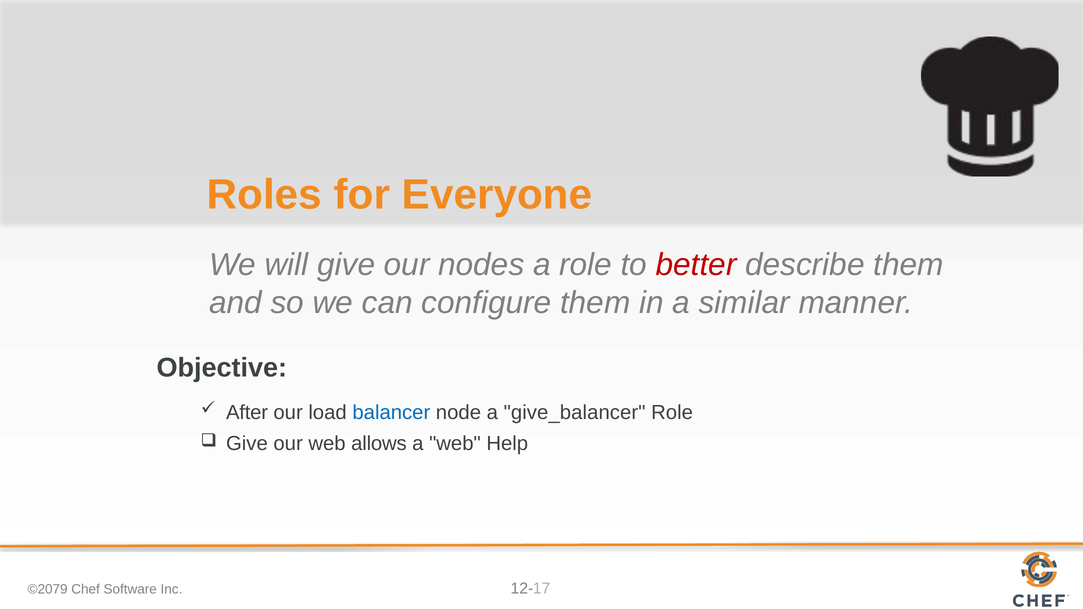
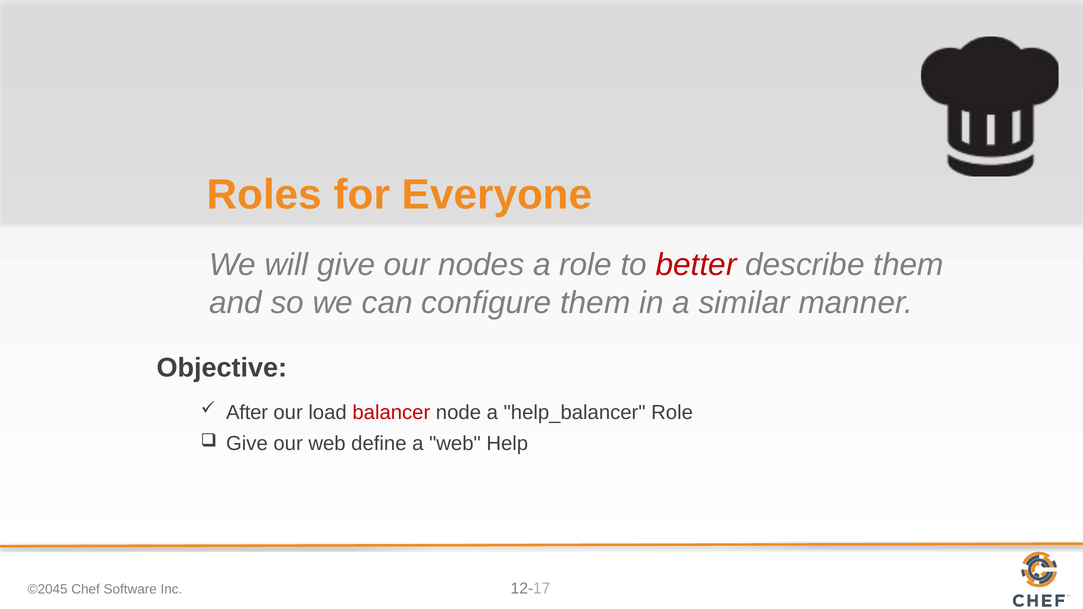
balancer colour: blue -> red (391, 413)
give_balancer: give_balancer -> help_balancer (575, 413)
allows: allows -> define (379, 444)
©2079: ©2079 -> ©2045 (48, 589)
